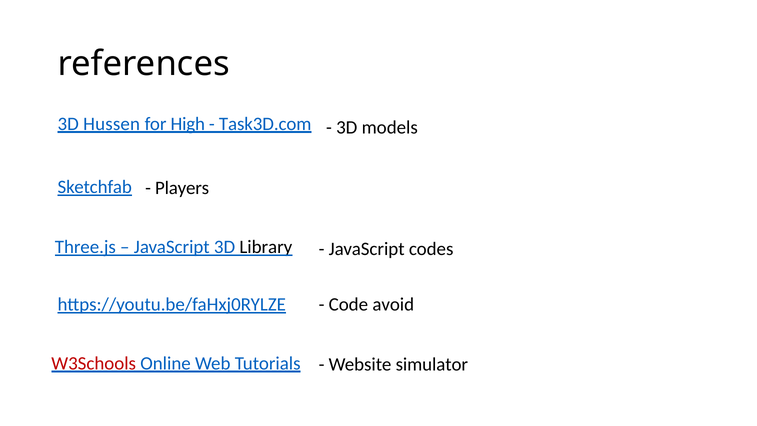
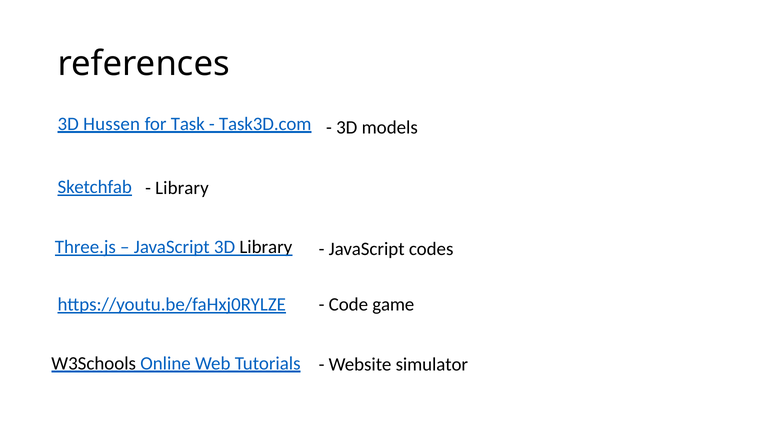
High: High -> Task (188, 124)
Players: Players -> Library (182, 188)
avoid: avoid -> game (393, 305)
W3Schools colour: red -> black (94, 363)
